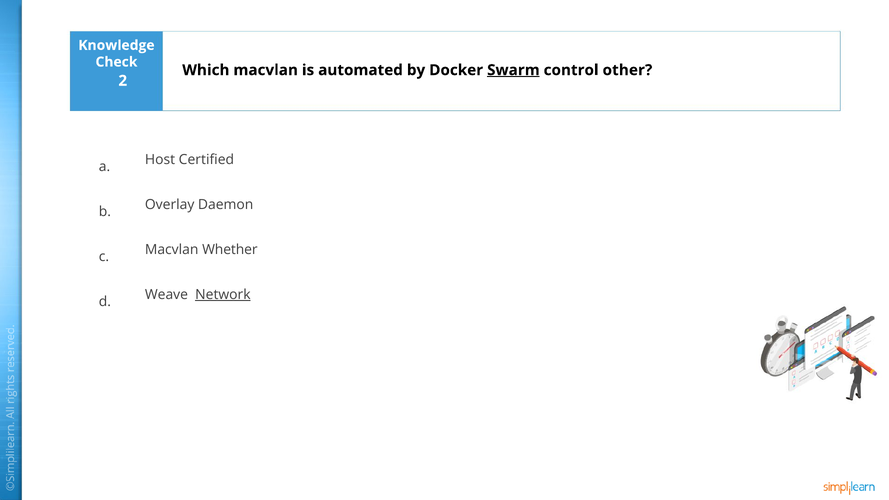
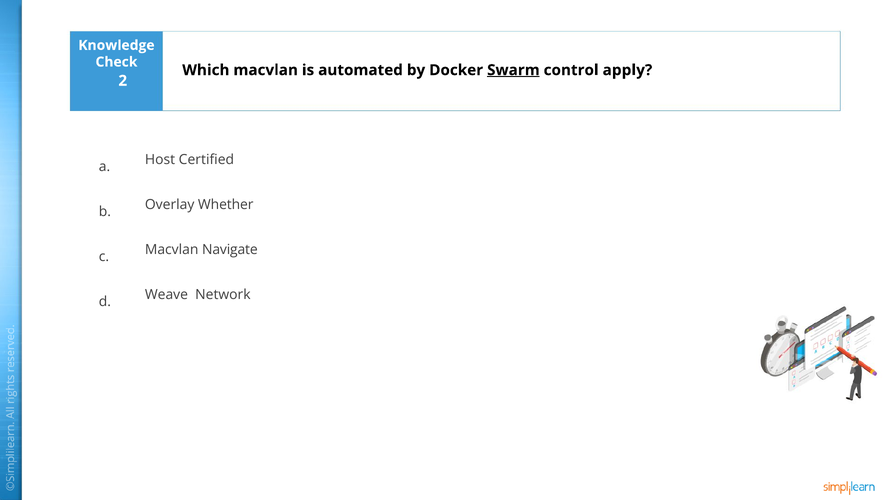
other: other -> apply (627, 70)
Daemon: Daemon -> Whether (226, 205)
Whether: Whether -> Navigate (230, 250)
Network underline: present -> none (223, 295)
